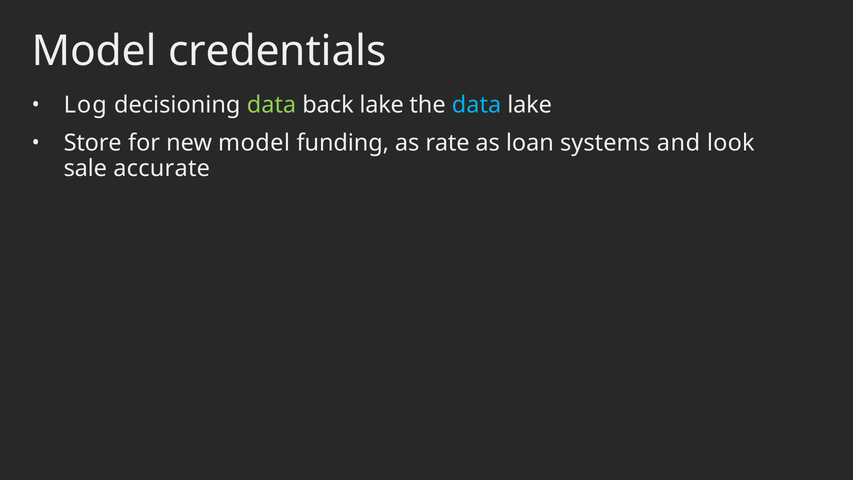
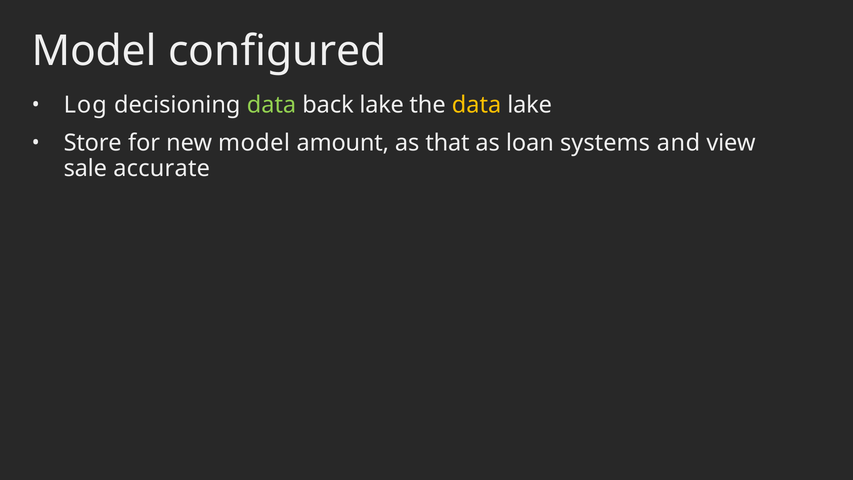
credentials: credentials -> configured (277, 51)
data colour: light blue -> yellow (477, 105)
funding: funding -> amount (343, 143)
rate: rate -> that (447, 143)
look: look -> view (731, 143)
